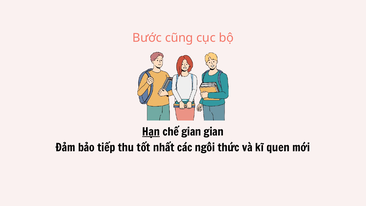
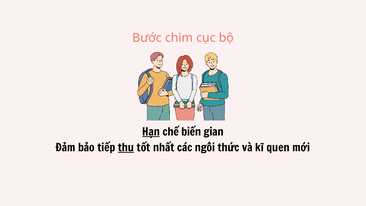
cũng: cũng -> chim (179, 38)
chế gian: gian -> biến (191, 132)
thu underline: none -> present (126, 147)
